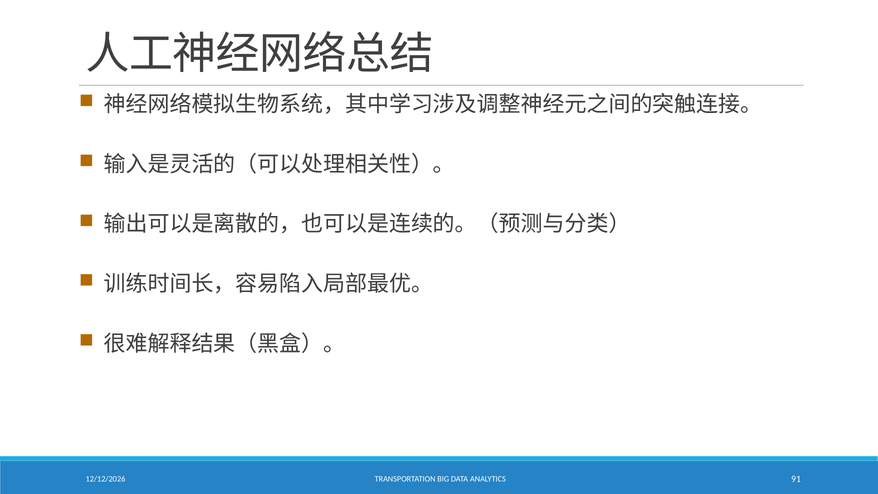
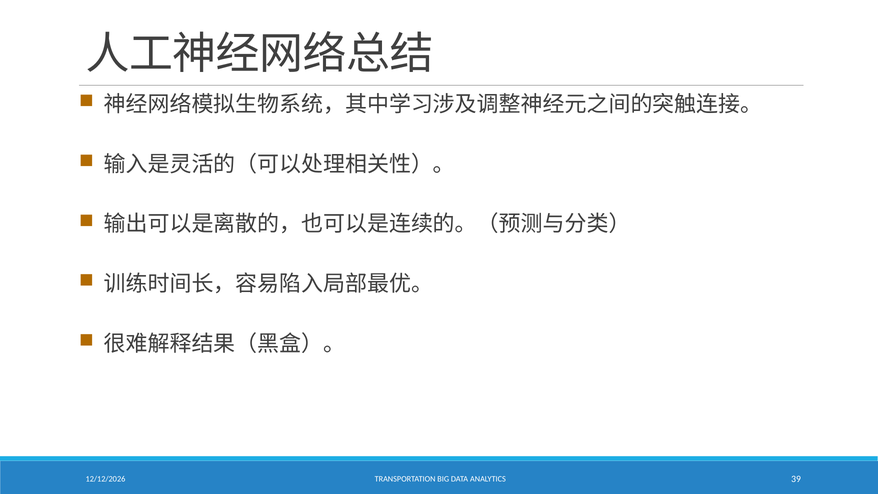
91: 91 -> 39 (796, 479)
